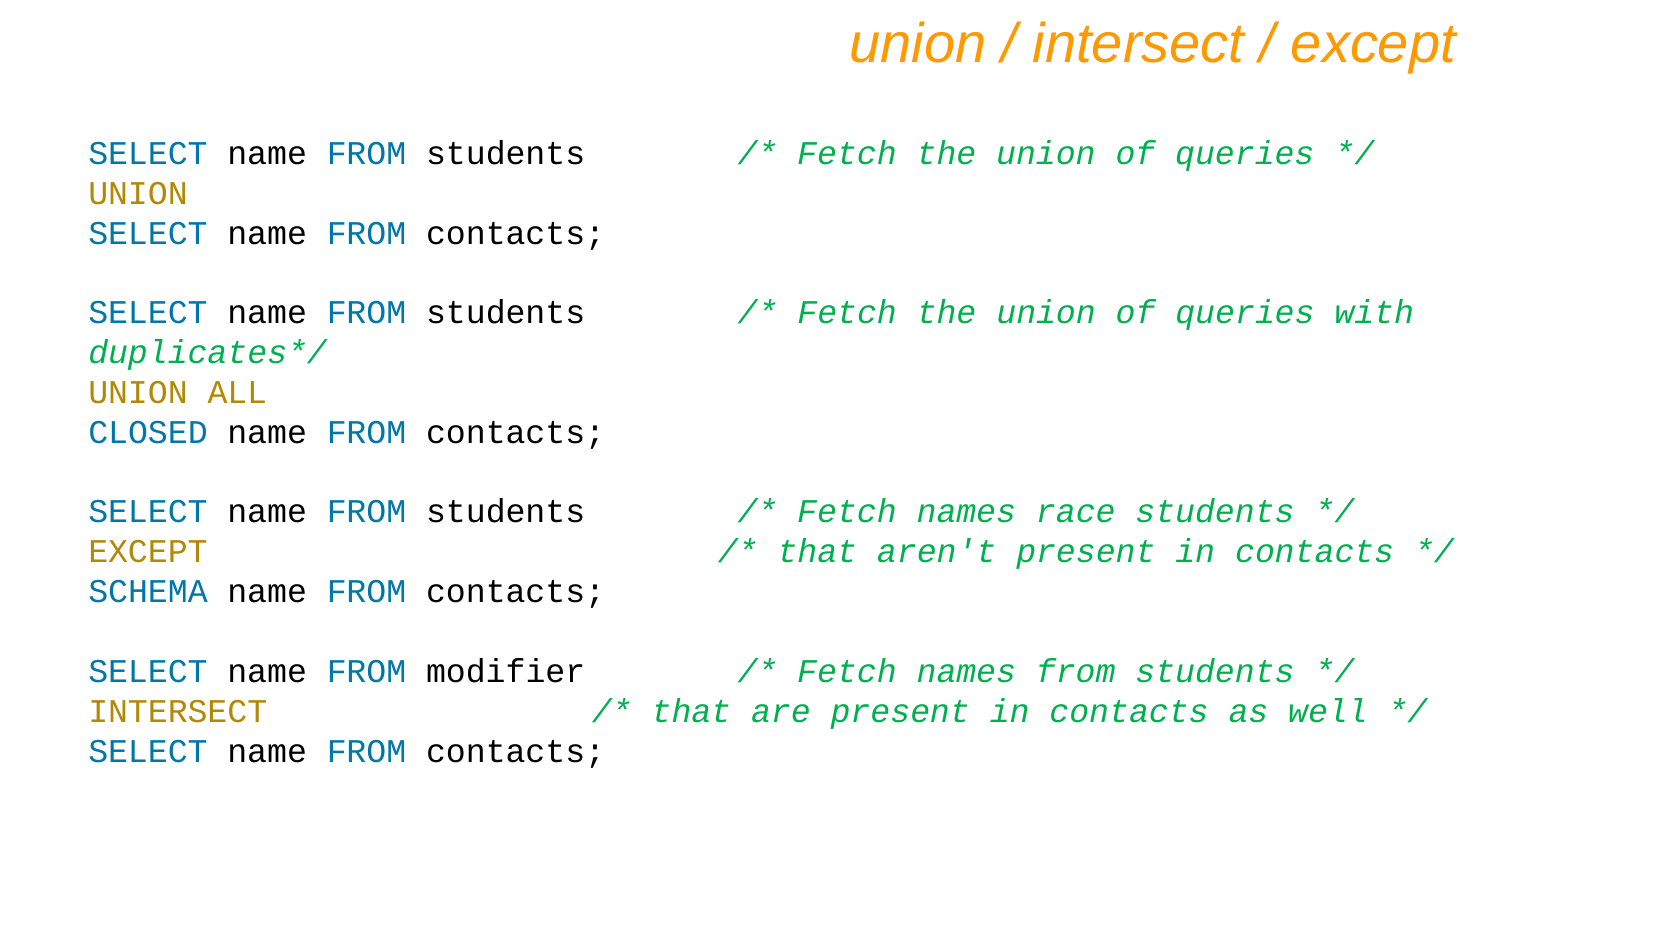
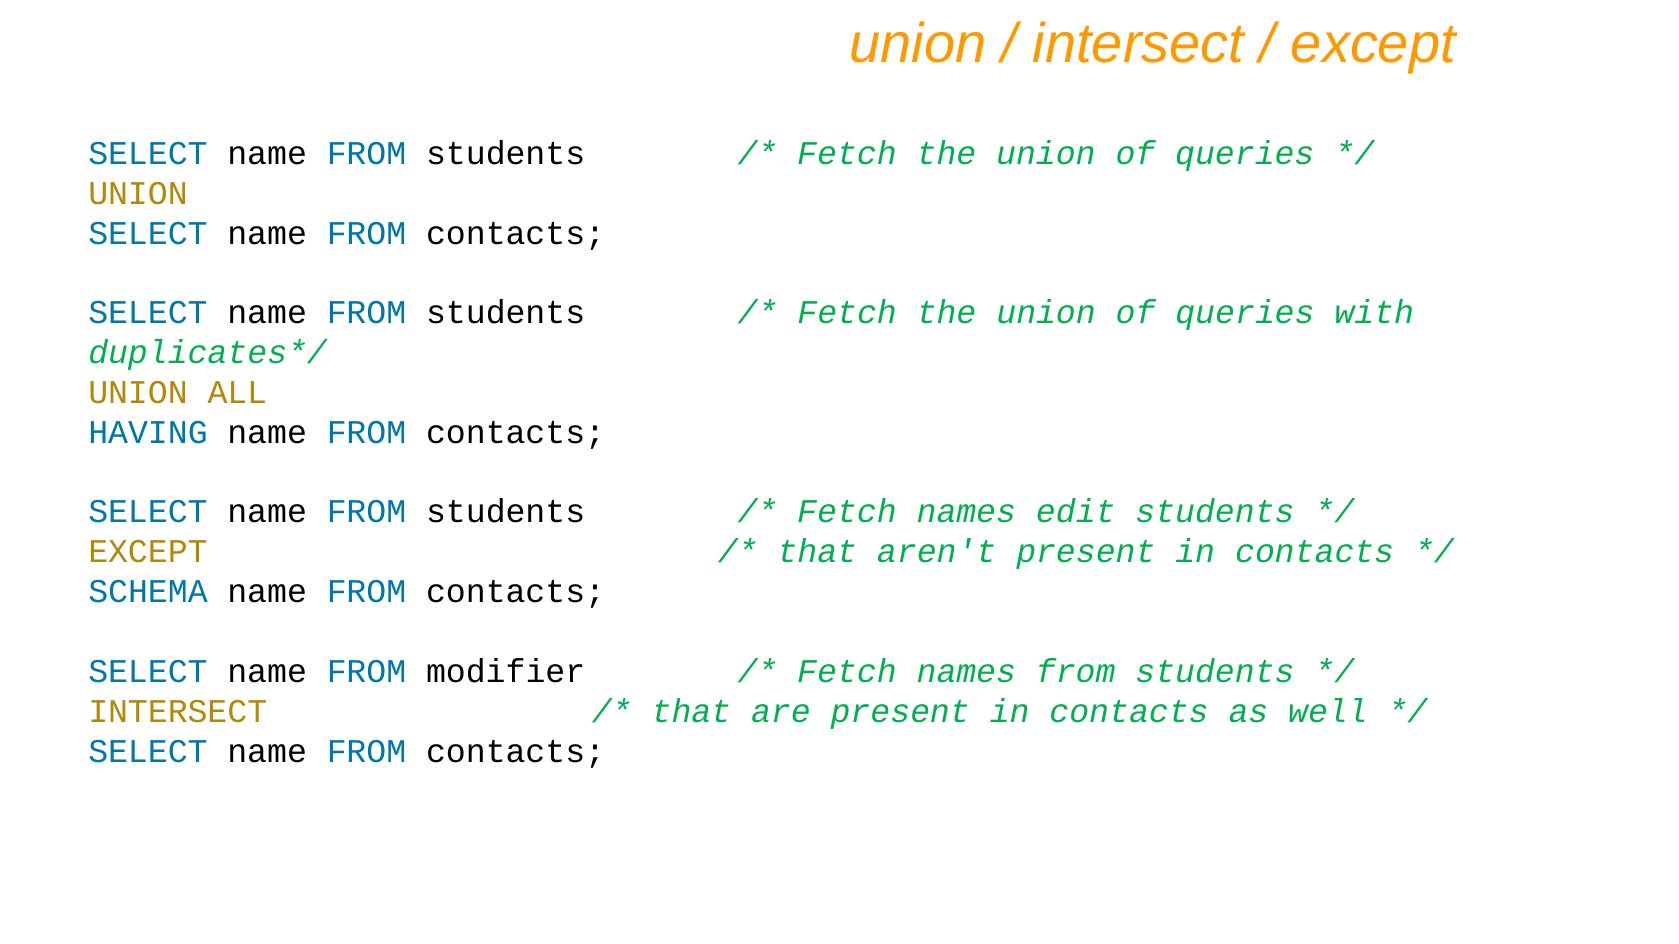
CLOSED: CLOSED -> HAVING (148, 433)
race: race -> edit (1076, 512)
